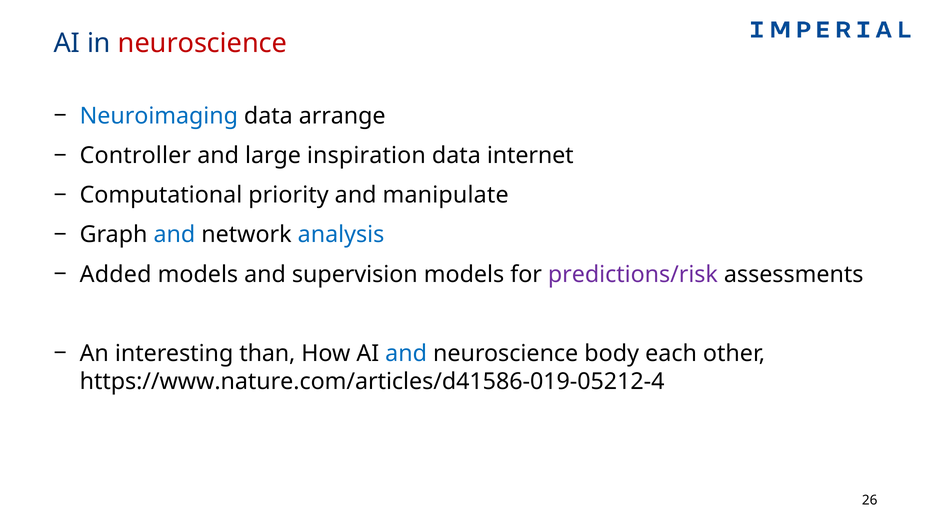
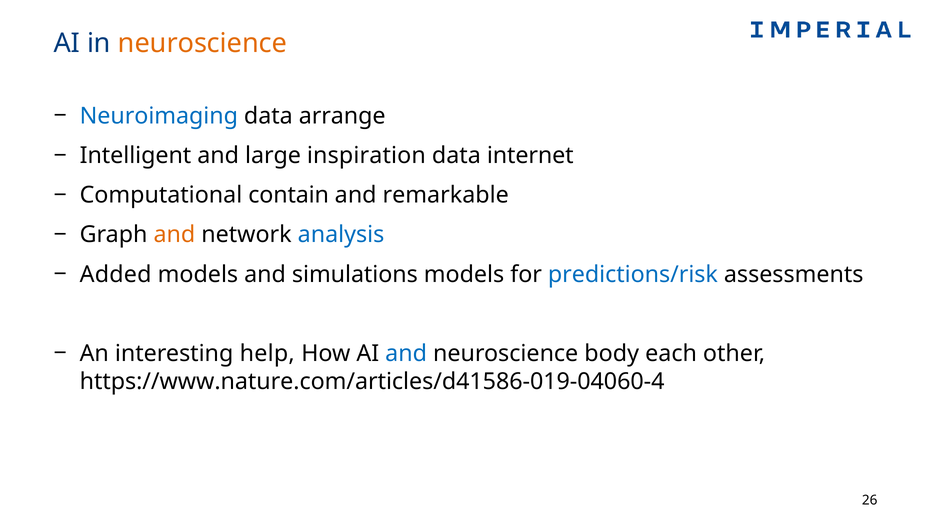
neuroscience colour: red -> orange (202, 43)
Controller: Controller -> Intelligent (135, 155)
priority: priority -> contain (289, 195)
manipulate: manipulate -> remarkable (446, 195)
and colour: blue -> orange (174, 235)
supervision: supervision -> simulations (355, 274)
predictions/risk colour: purple -> blue (633, 274)
than: than -> help (267, 353)
https://www.nature.com/articles/d41586-019-05212-4: https://www.nature.com/articles/d41586-019-05212-4 -> https://www.nature.com/articles/d41586-019-04060-4 (372, 381)
